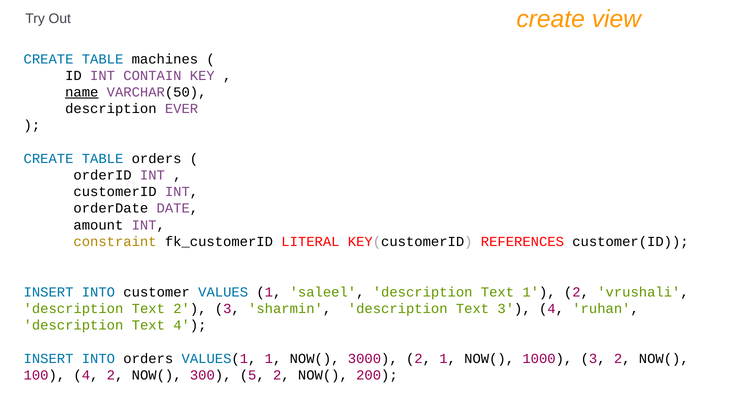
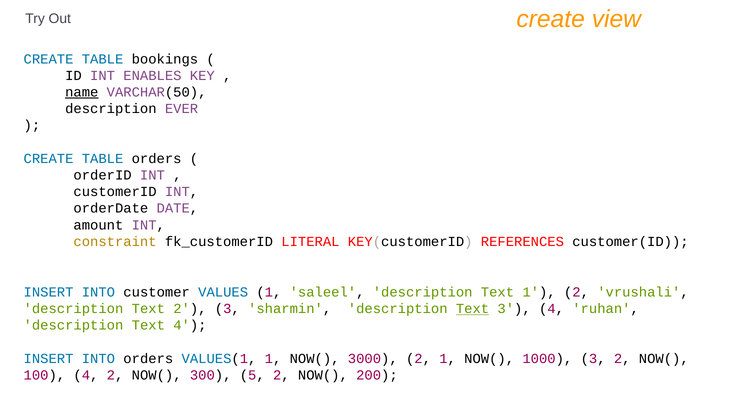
machines: machines -> bookings (165, 59)
CONTAIN: CONTAIN -> ENABLES (152, 76)
Text underline: none -> present (473, 309)
